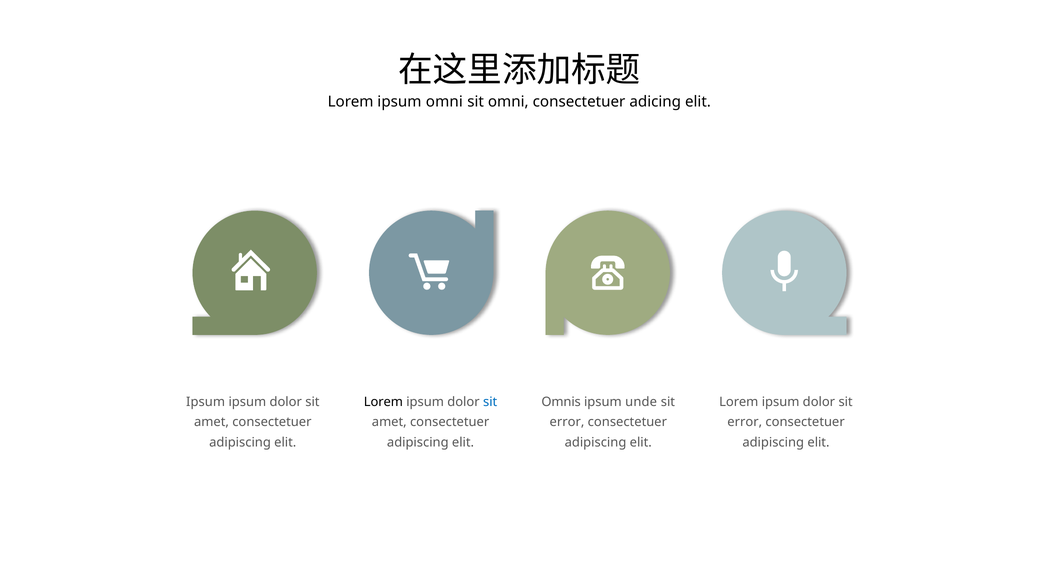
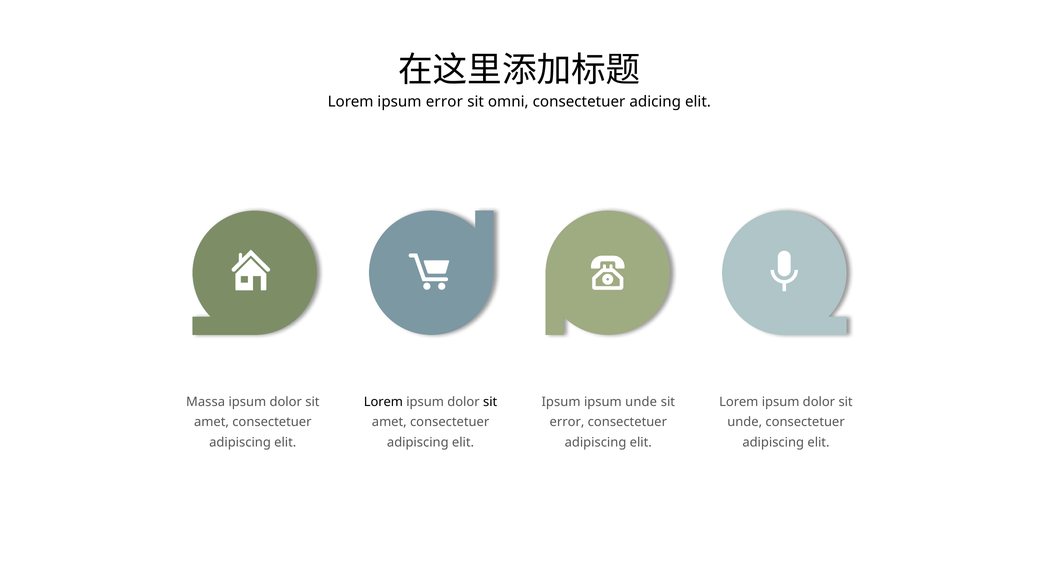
ipsum omni: omni -> error (444, 102)
Ipsum: Ipsum -> Massa (206, 402)
sit colour: blue -> black (490, 402)
Omnis: Omnis -> Ipsum (561, 402)
error: error -> unde (745, 422)
